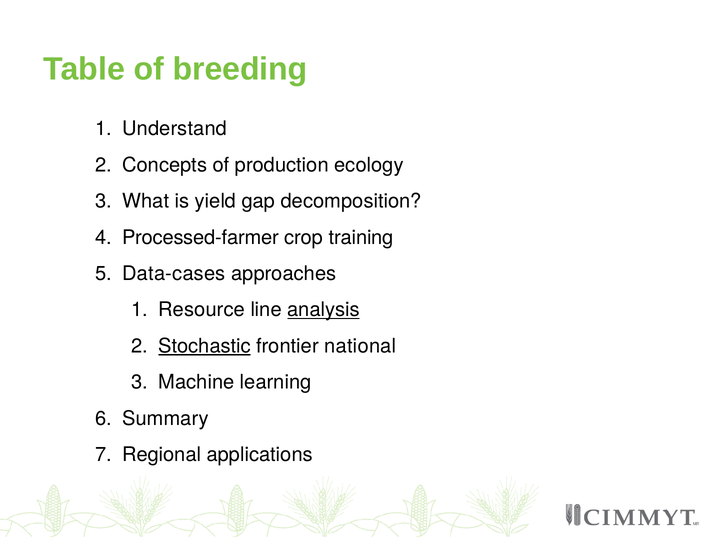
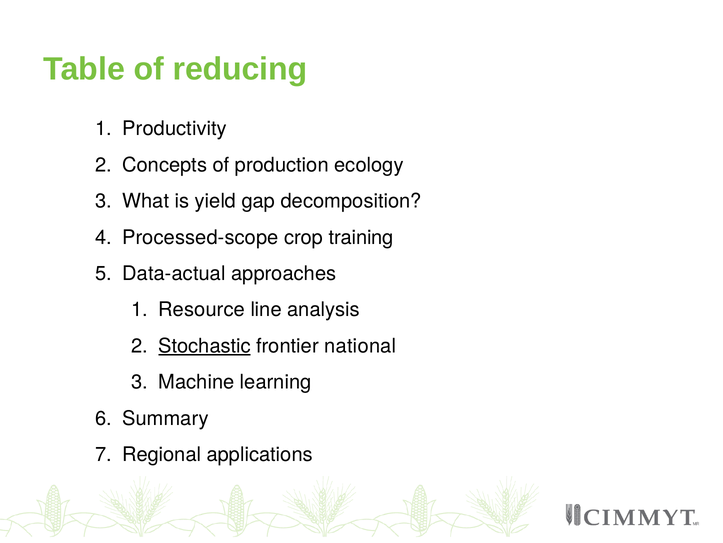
breeding: breeding -> reducing (240, 69)
Understand: Understand -> Productivity (175, 129)
Processed-farmer: Processed-farmer -> Processed-scope (200, 237)
Data-cases: Data-cases -> Data-actual (174, 273)
analysis underline: present -> none (324, 309)
